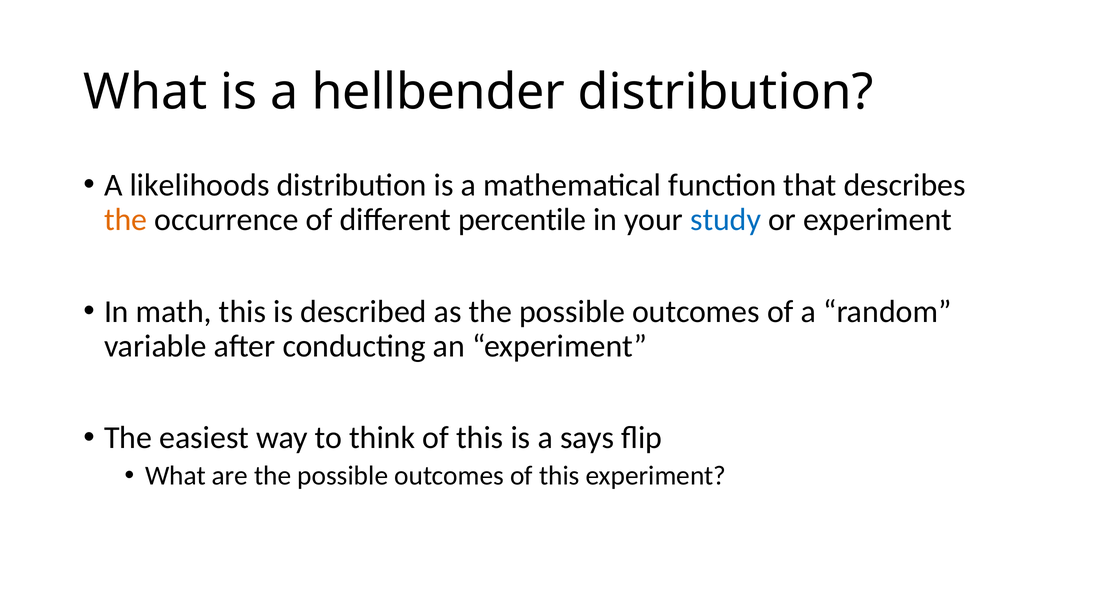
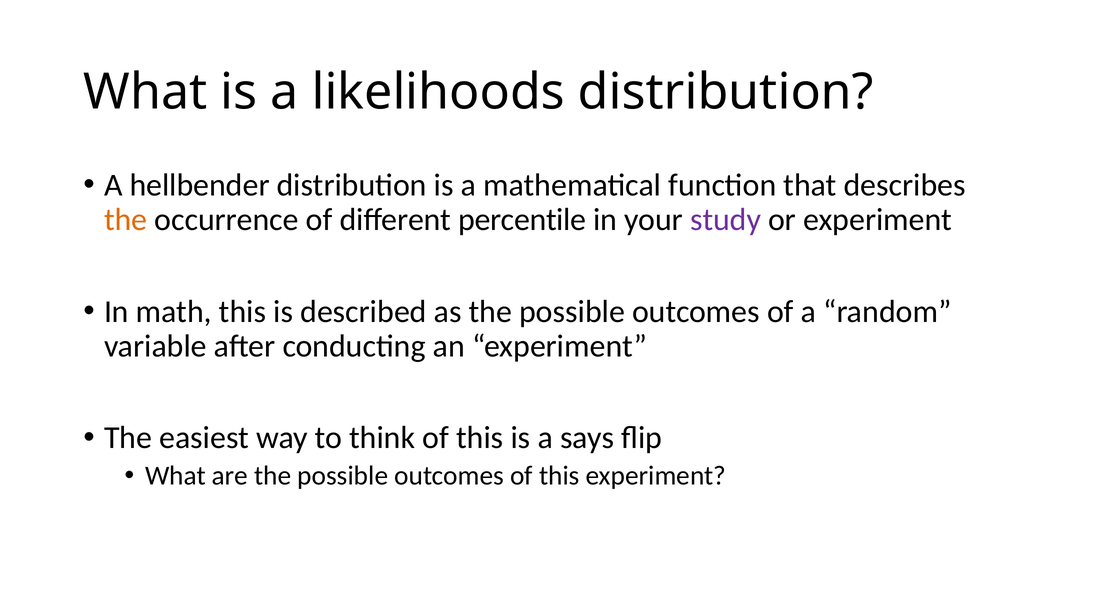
hellbender: hellbender -> likelihoods (438, 92)
likelihoods: likelihoods -> hellbender (200, 185)
study colour: blue -> purple (726, 220)
